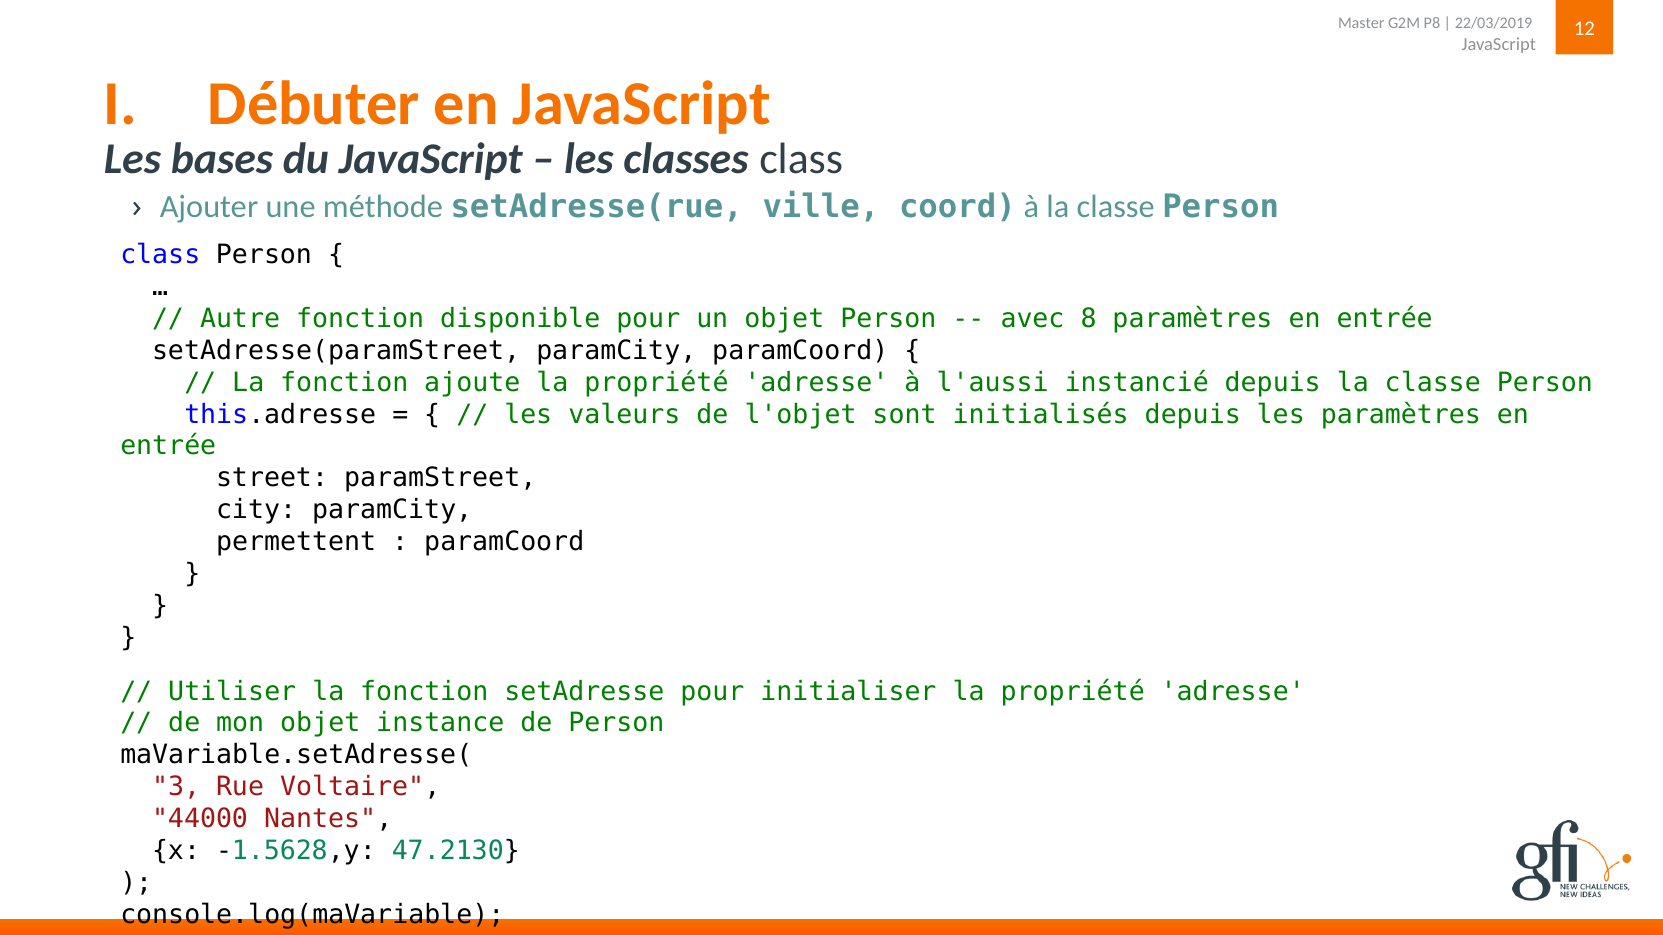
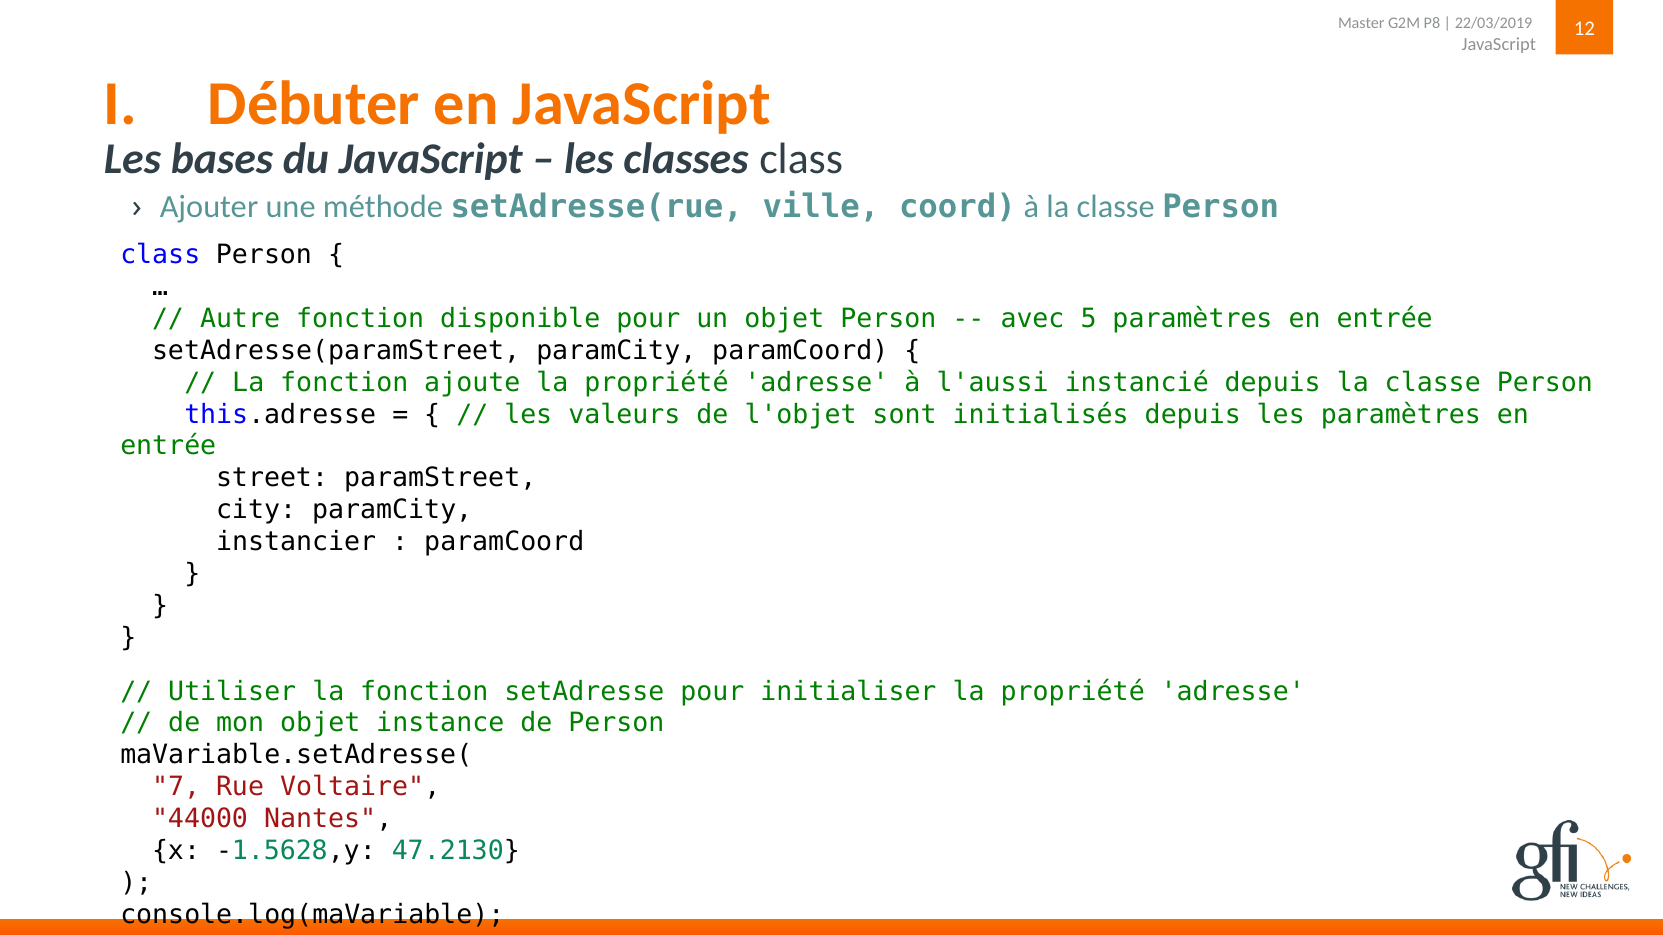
8: 8 -> 5 (1089, 319)
permettent: permettent -> instancier (296, 542)
3: 3 -> 7 (176, 787)
